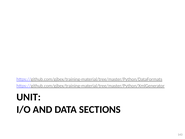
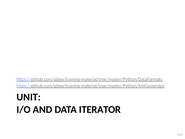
SECTIONS: SECTIONS -> ITERATOR (100, 109)
